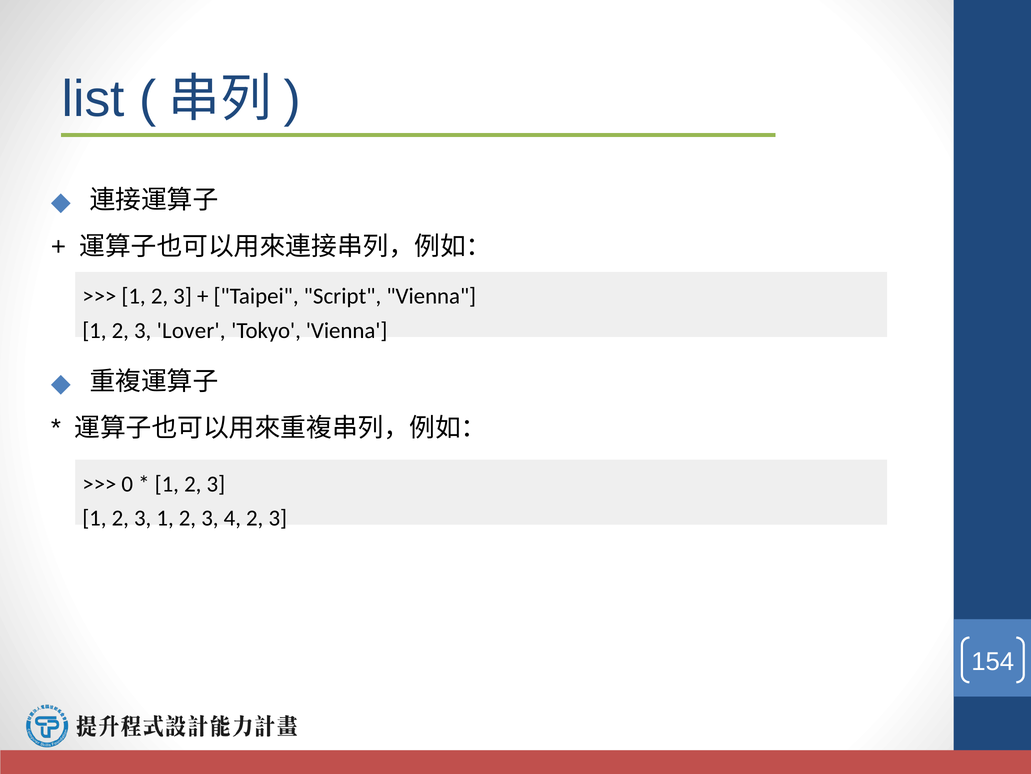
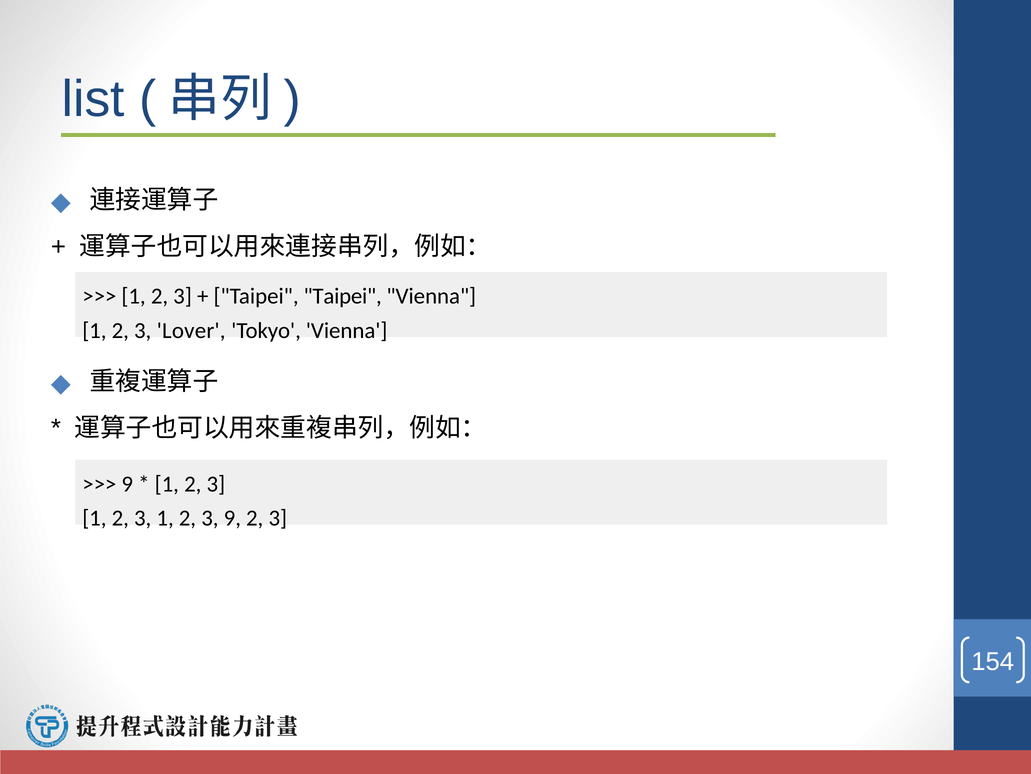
Taipei Script: Script -> Taipei (343, 296)
0: 0 -> 9 (127, 484)
3 4: 4 -> 9 (232, 518)
